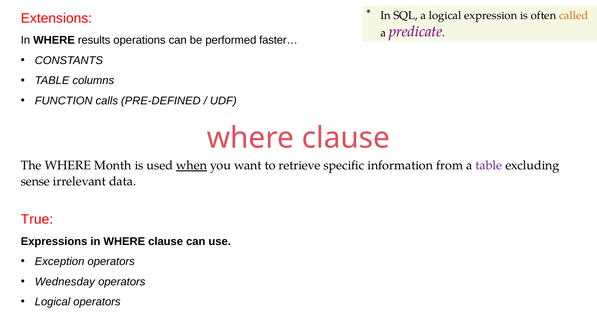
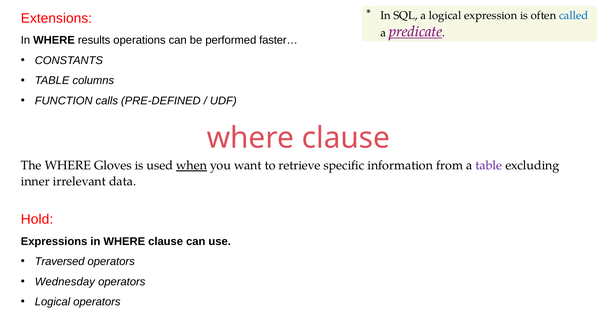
called colour: orange -> blue (574, 16)
predicate underline: none -> present (416, 32)
Month: Month -> Gloves (113, 165)
sense: sense -> inner (35, 181)
True: True -> Hold (37, 219)
Exception: Exception -> Traversed (60, 261)
